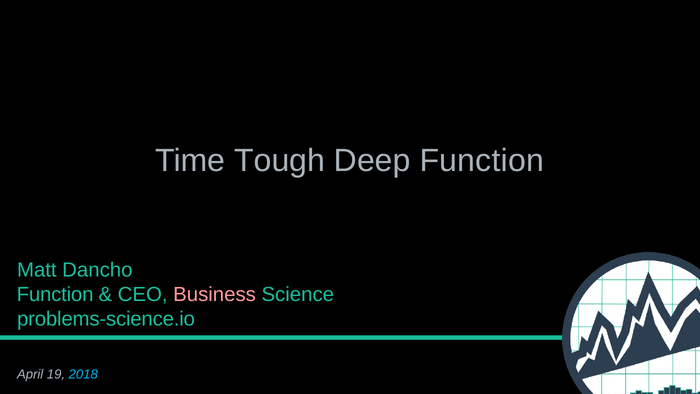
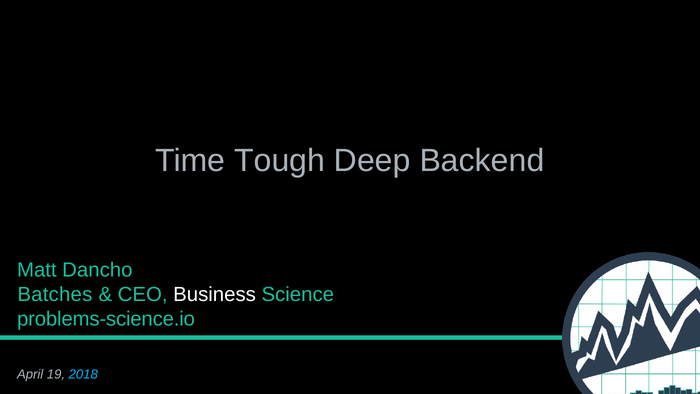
Deep Function: Function -> Backend (482, 161)
Function: Function -> Batches (55, 294)
Business colour: pink -> white (215, 294)
